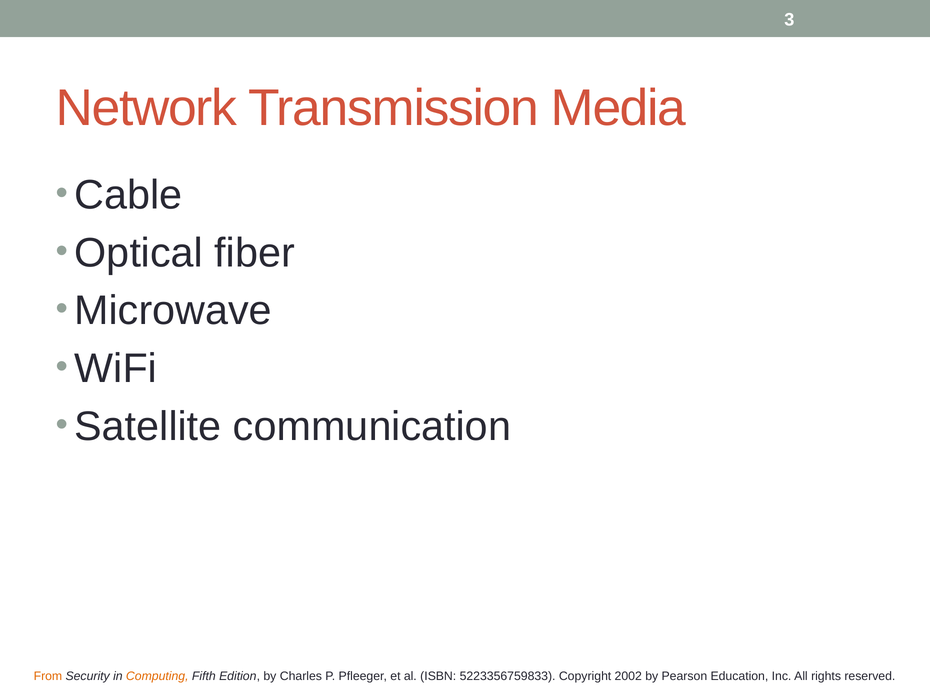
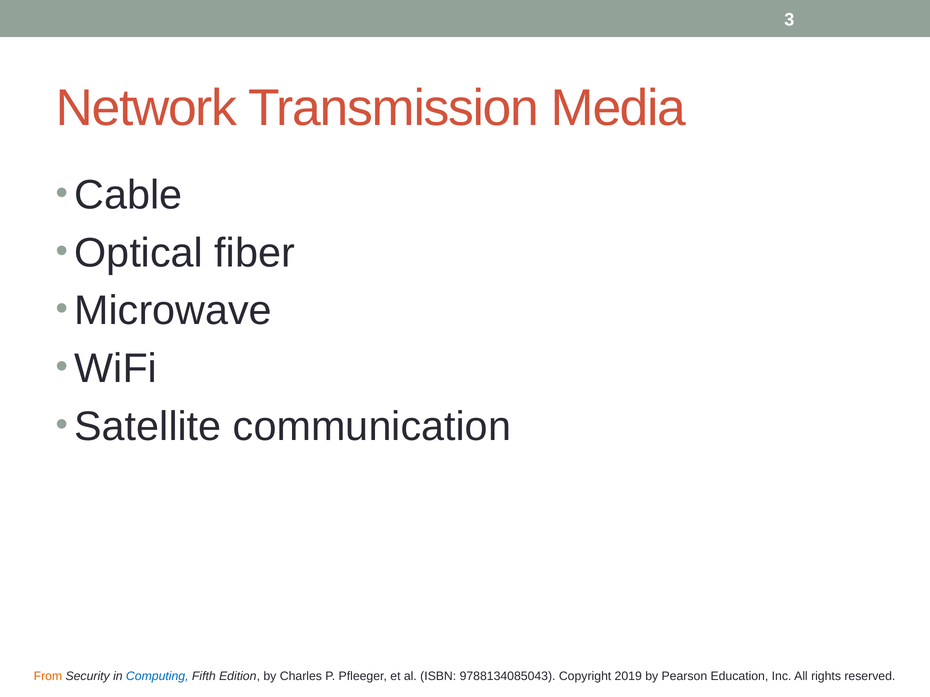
Computing colour: orange -> blue (157, 677)
5223356759833: 5223356759833 -> 9788134085043 (508, 677)
2002: 2002 -> 2019 (628, 677)
